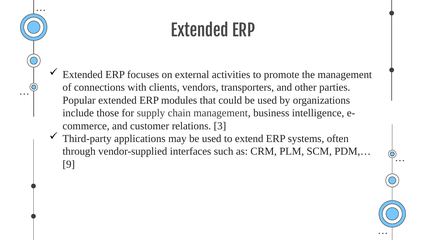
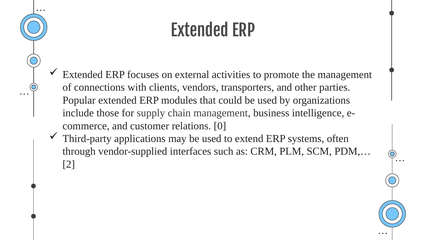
3: 3 -> 0 (220, 126)
9: 9 -> 2 (69, 164)
